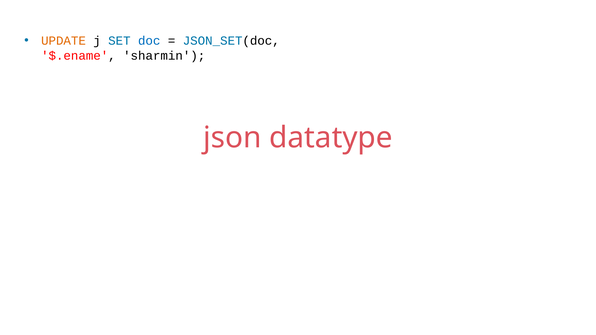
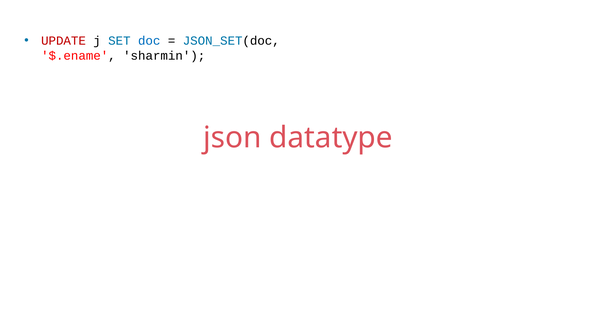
UPDATE colour: orange -> red (63, 41)
